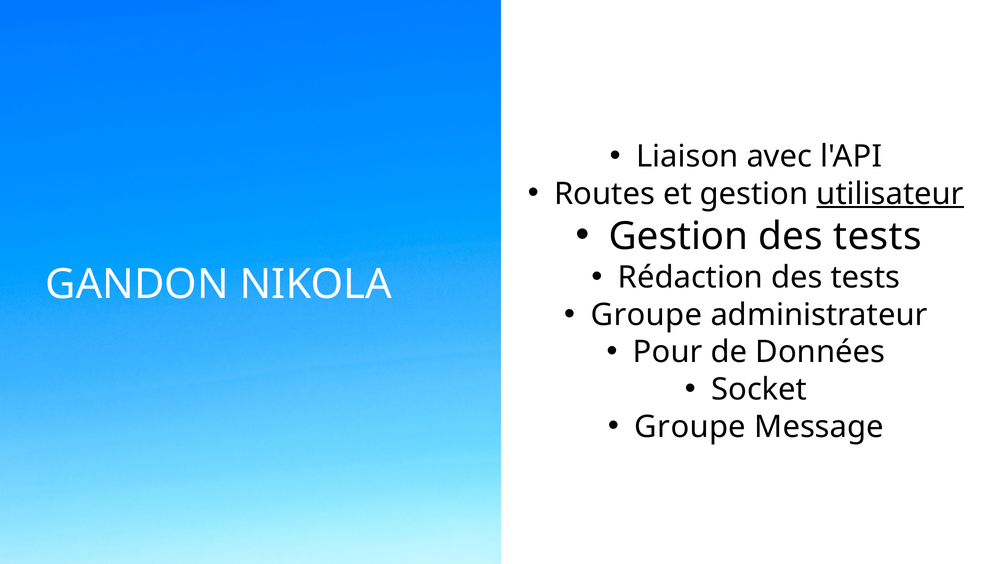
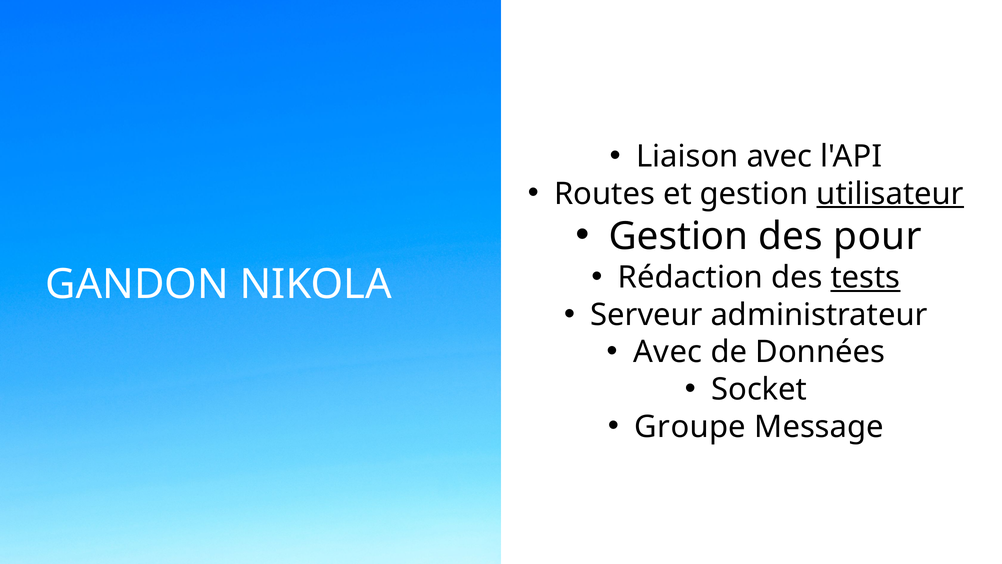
Gestion des tests: tests -> pour (878, 236)
tests underline: none -> present (865, 277)
Groupe: Groupe -> Serveur (647, 315)
Pour: Pour -> Avec (668, 352)
